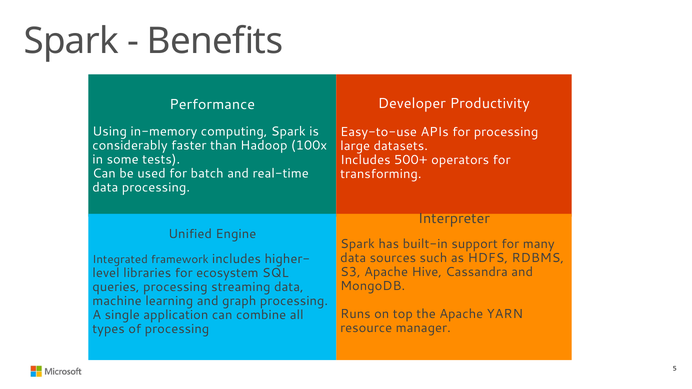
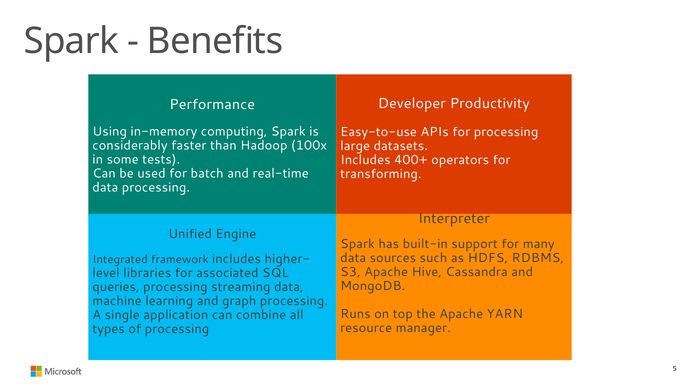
500+: 500+ -> 400+ (411, 160)
ecosystem: ecosystem -> associated (227, 273)
